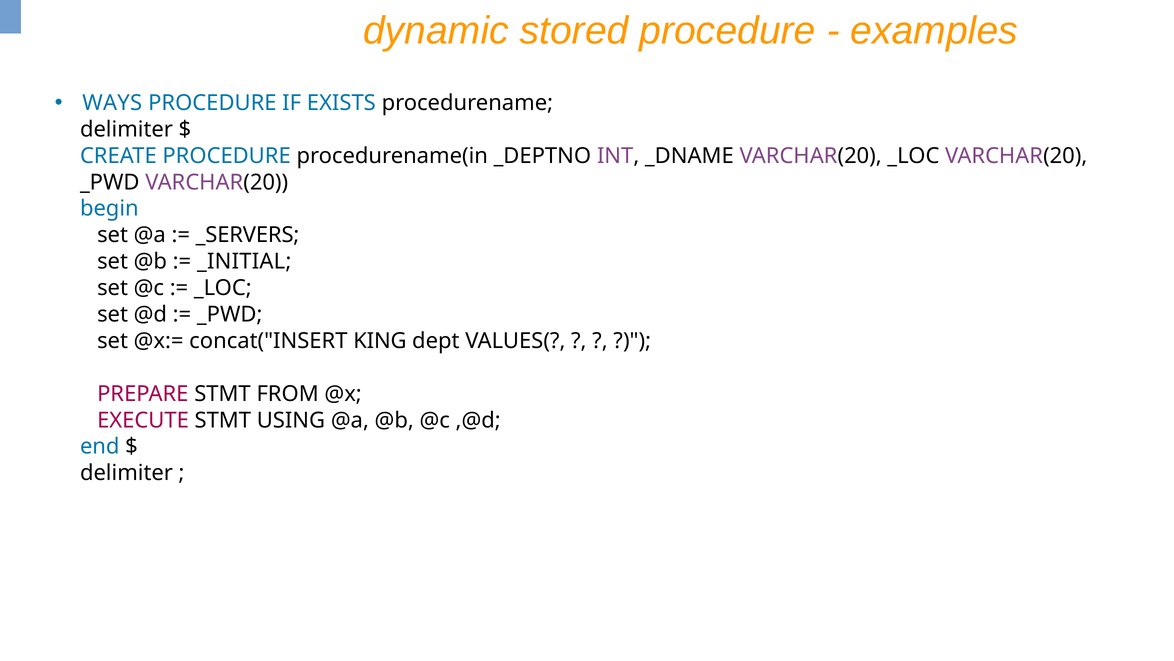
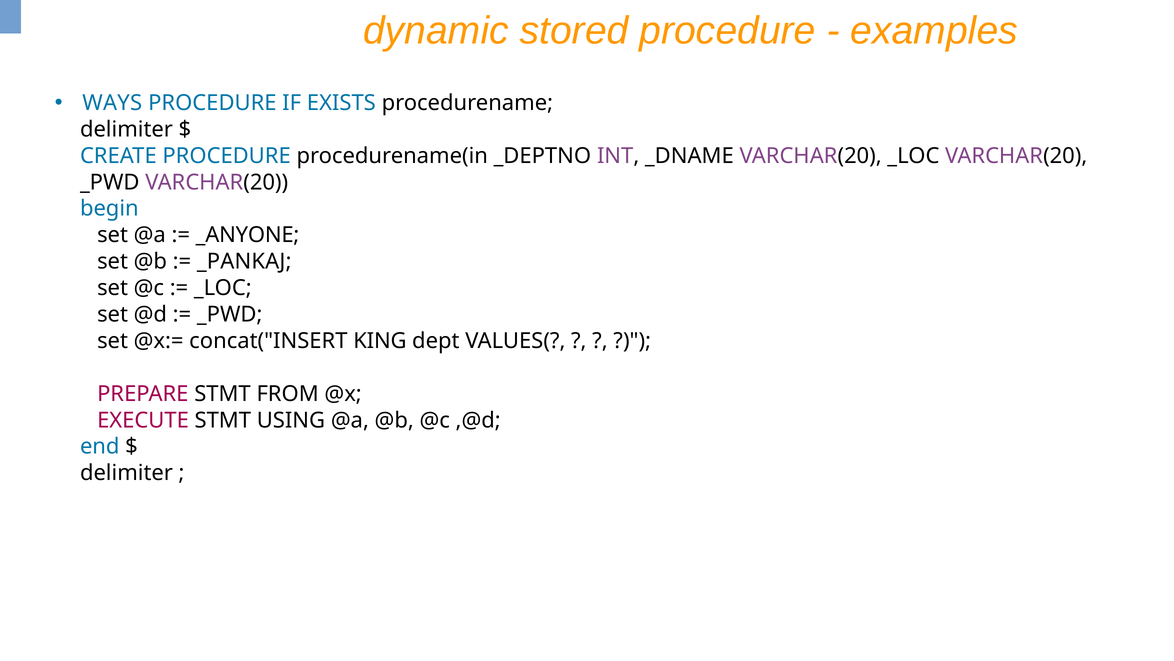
_SERVERS: _SERVERS -> _ANYONE (248, 235)
_INITIAL: _INITIAL -> _PANKAJ (244, 261)
